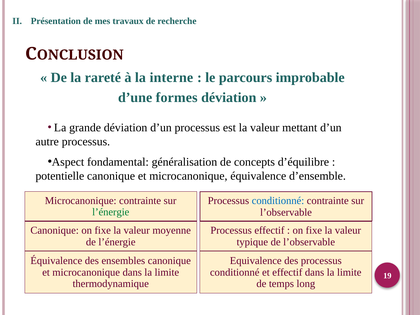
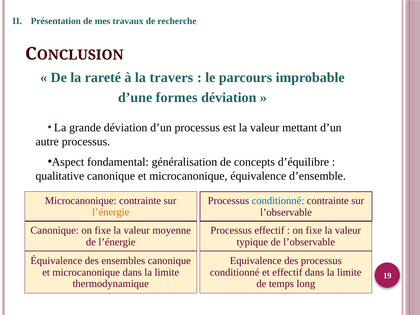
interne: interne -> travers (171, 77)
potentielle: potentielle -> qualitative (60, 176)
l’énergie colour: green -> orange (111, 212)
